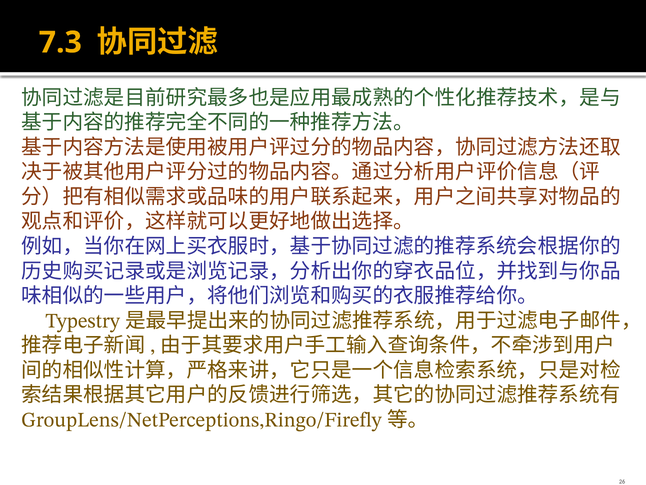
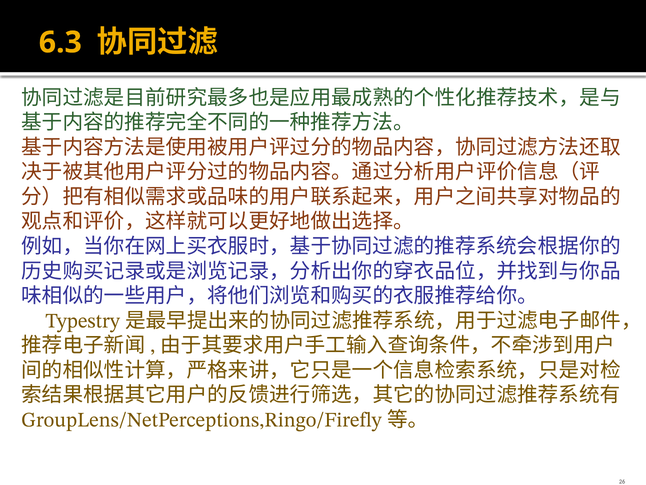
7.3: 7.3 -> 6.3 (60, 42)
